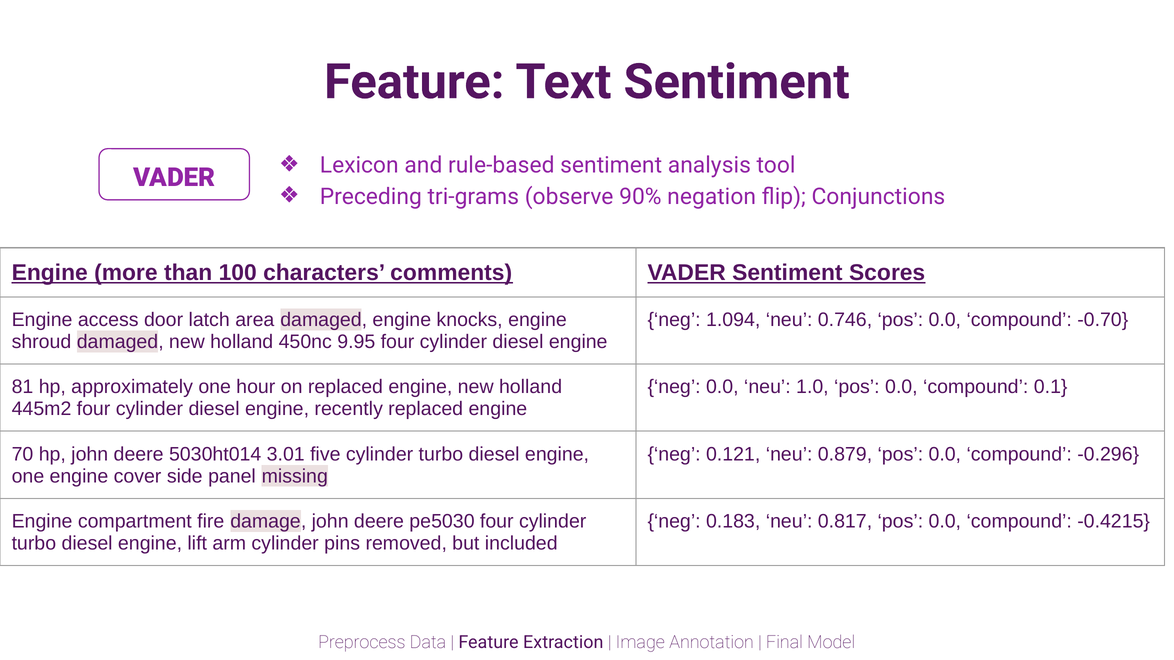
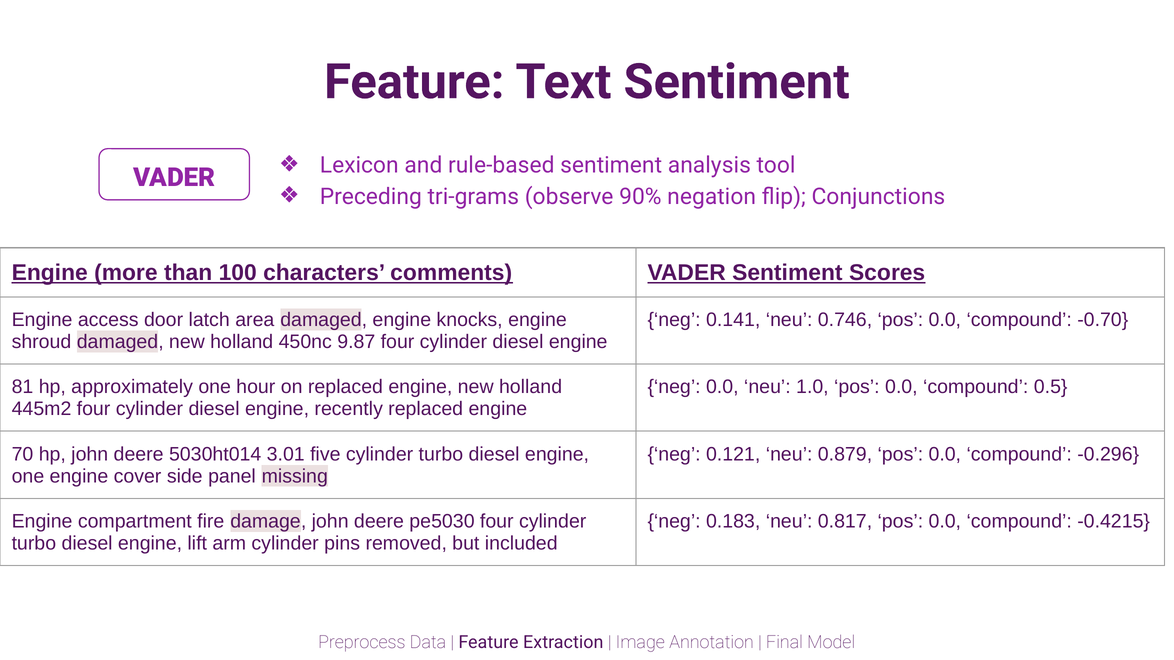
1.094: 1.094 -> 0.141 (733, 320)
9.95: 9.95 -> 9.87 (356, 342)
0.1: 0.1 -> 0.5 (1051, 387)
